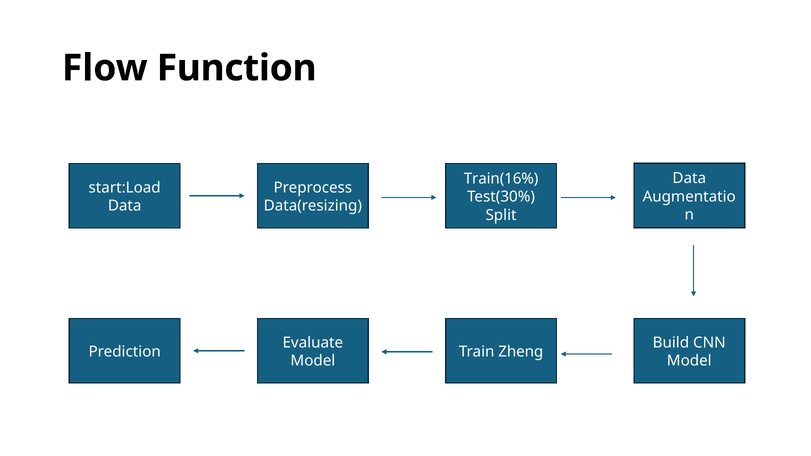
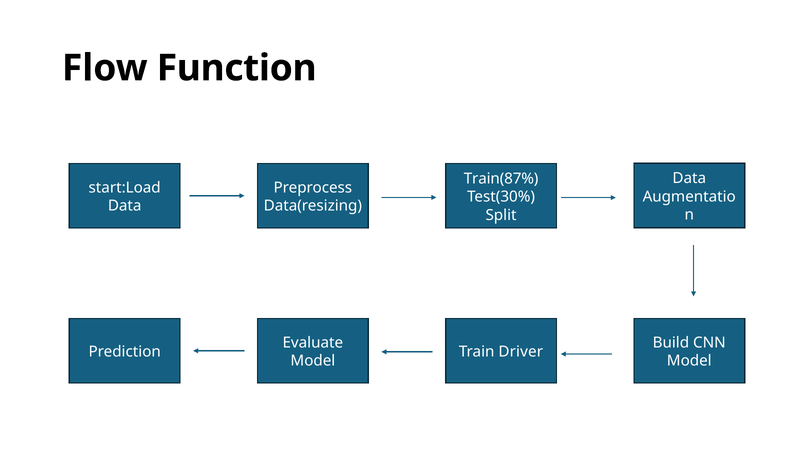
Train(16%: Train(16% -> Train(87% (501, 179)
Zheng: Zheng -> Driver (521, 352)
